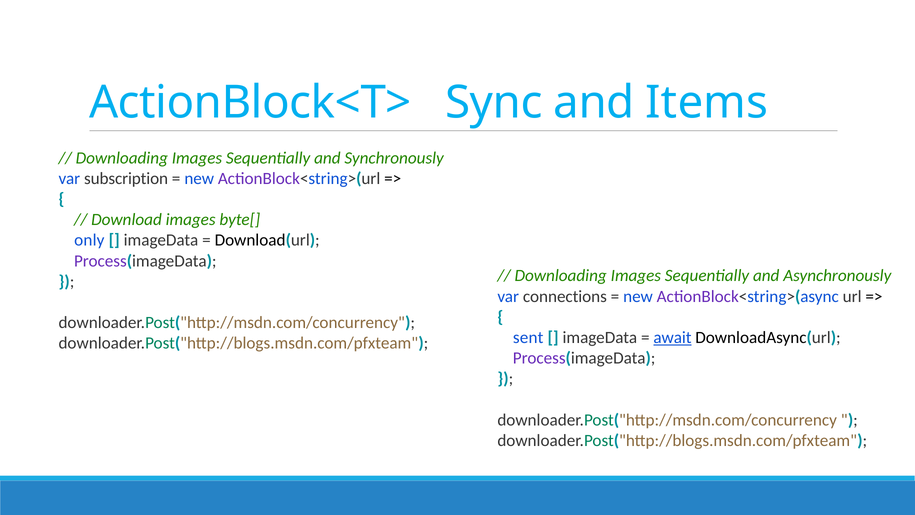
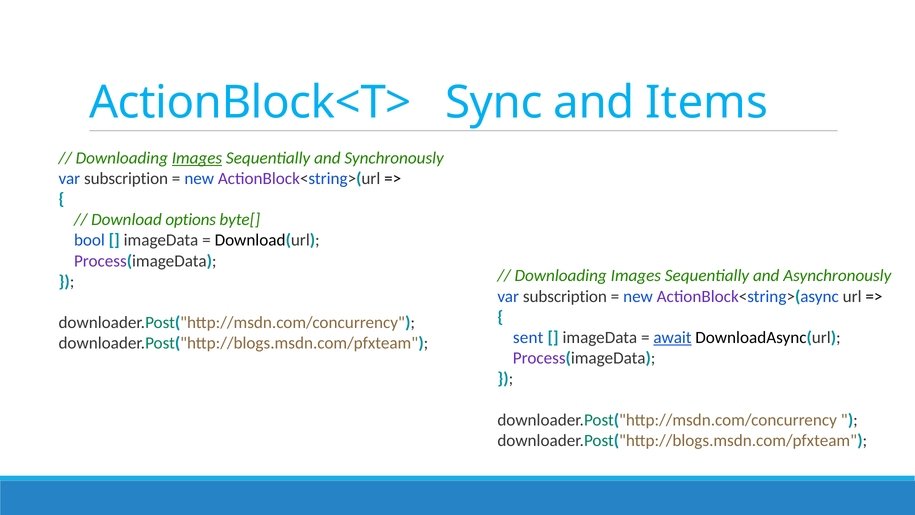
Images underline: none -> present (197, 158)
Download images: images -> options (191, 220)
only: only -> bool (89, 240)
connections: connections -> subscription (565, 296)
